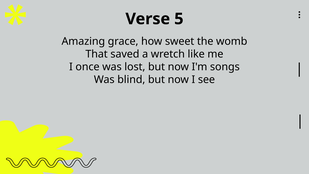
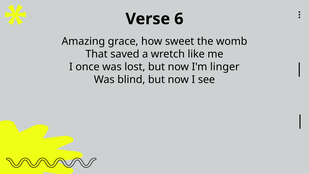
5: 5 -> 6 (179, 19)
songs: songs -> linger (225, 67)
